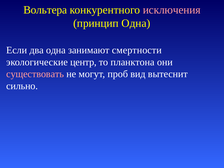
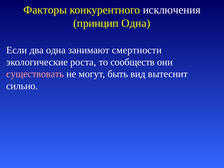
Вольтера: Вольтера -> Факторы (45, 10)
исключения colour: pink -> white (172, 10)
центр: центр -> роста (83, 62)
планктона: планктона -> сообществ (133, 62)
проб: проб -> быть (118, 74)
